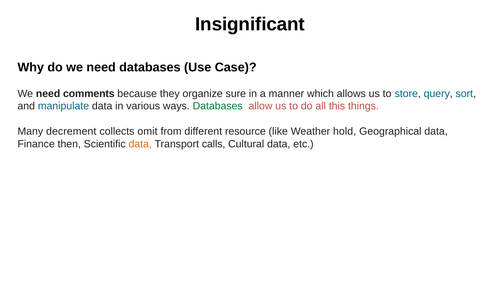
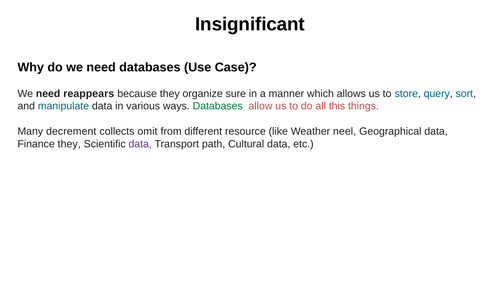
comments: comments -> reappears (89, 93)
hold: hold -> neel (345, 131)
Finance then: then -> they (69, 144)
data colour: orange -> purple (140, 144)
calls: calls -> path (214, 144)
